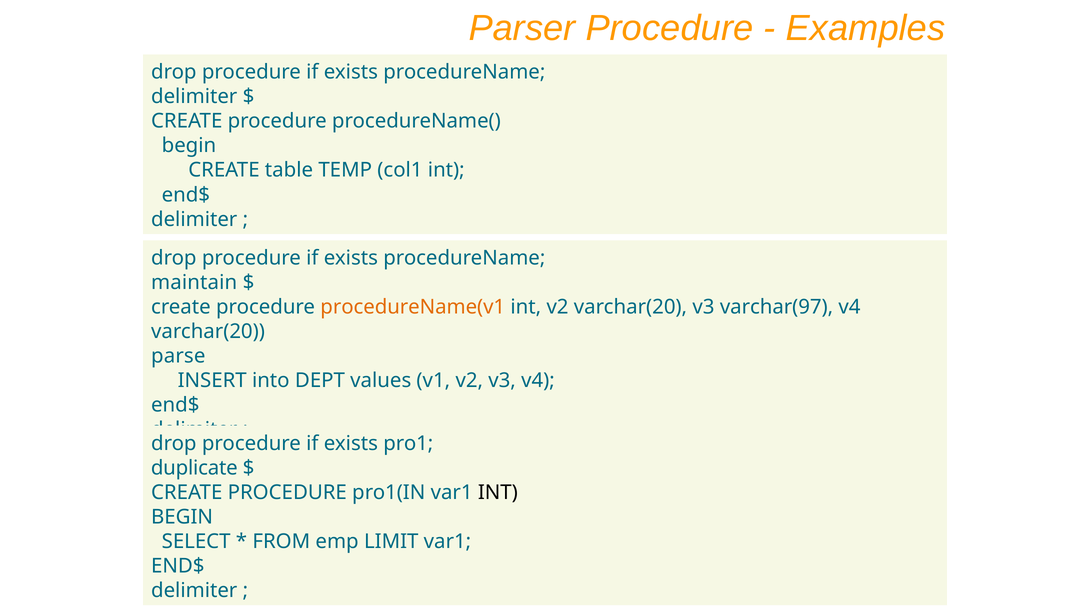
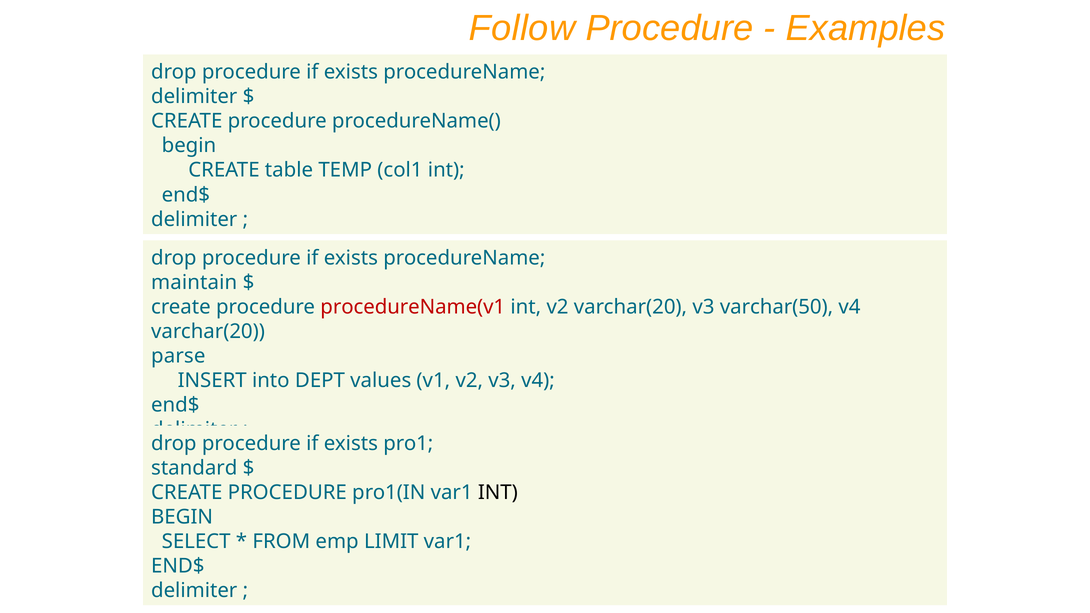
Parser: Parser -> Follow (522, 28)
procedureName(v1 colour: orange -> red (413, 307)
varchar(97: varchar(97 -> varchar(50 (777, 307)
duplicate: duplicate -> standard (194, 468)
